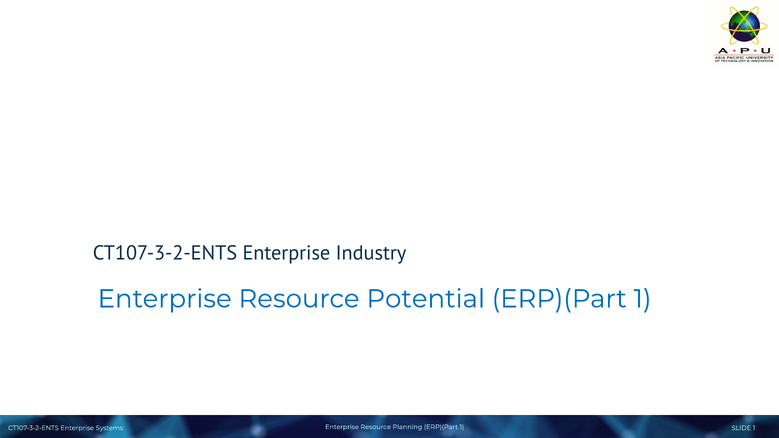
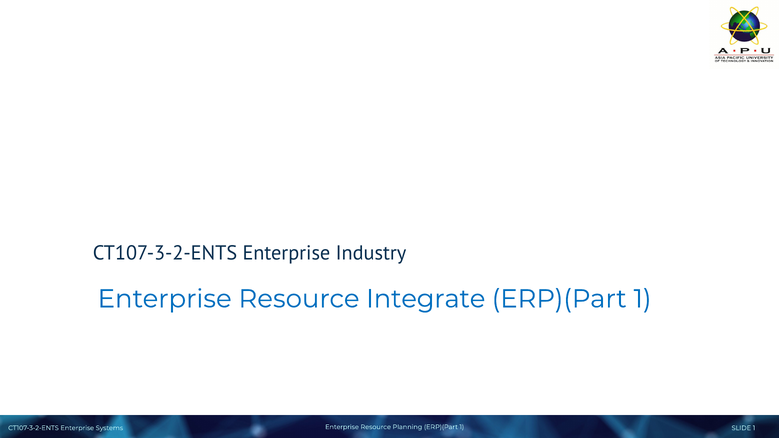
Potential: Potential -> Integrate (426, 299)
